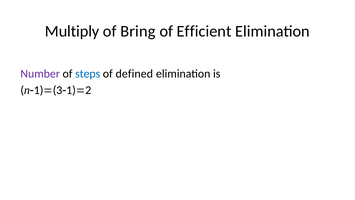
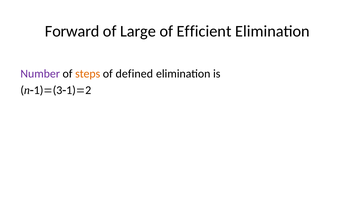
Multiply: Multiply -> Forward (72, 31)
Bring: Bring -> Large (138, 31)
steps colour: blue -> orange (88, 74)
